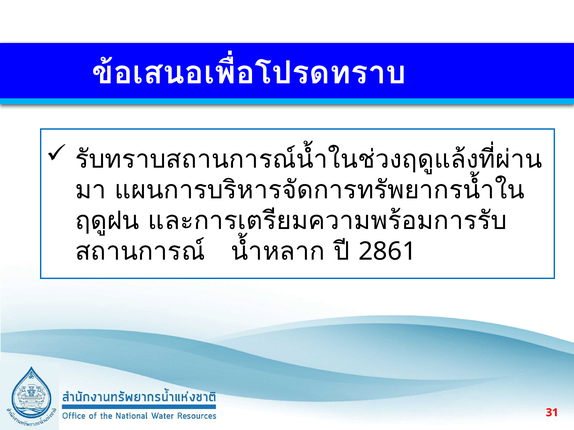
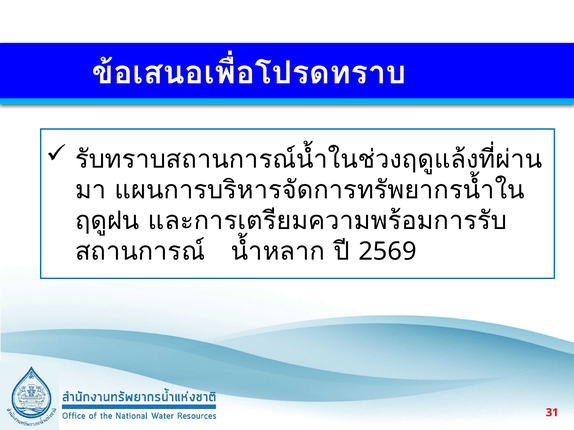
2861: 2861 -> 2569 (388, 252)
